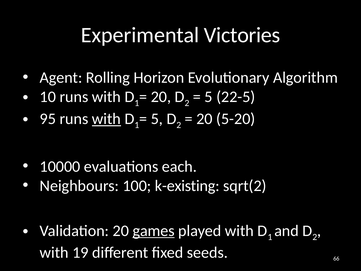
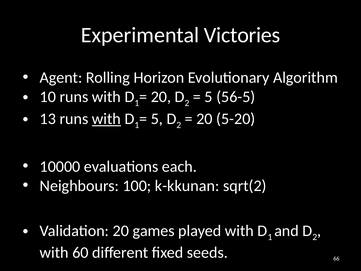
22-5: 22-5 -> 56-5 (236, 97)
95: 95 -> 13 (48, 119)
k-existing: k-existing -> k-kkunan (187, 186)
games underline: present -> none (154, 231)
19: 19 -> 60 (80, 252)
